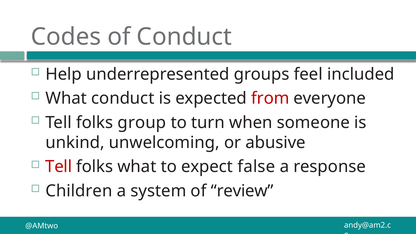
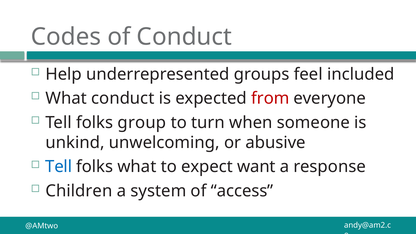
Tell colour: red -> blue (59, 167)
false: false -> want (256, 167)
review: review -> access (242, 191)
